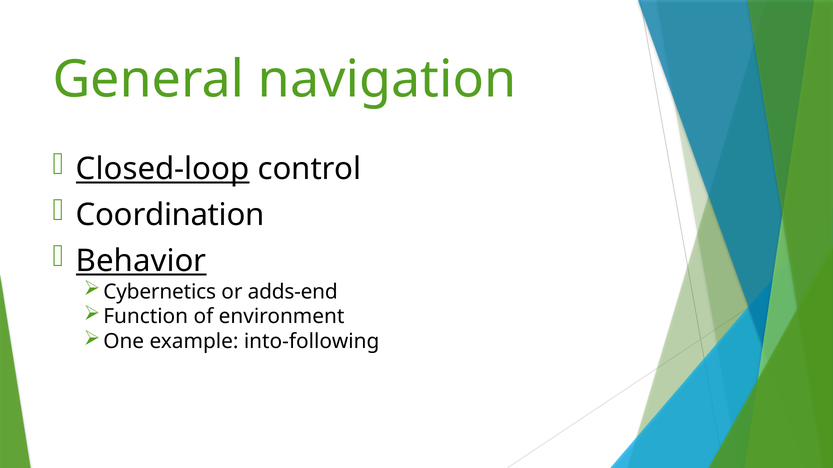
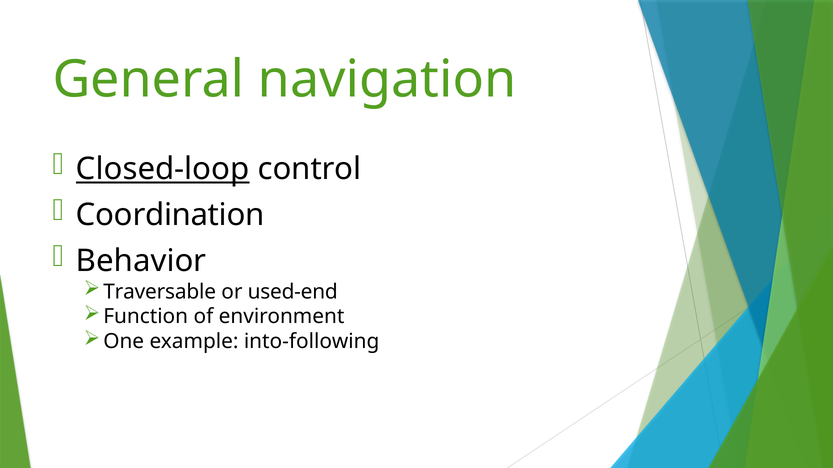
Behavior underline: present -> none (141, 262)
Cybernetics: Cybernetics -> Traversable (160, 292)
adds-end: adds-end -> used-end (293, 292)
